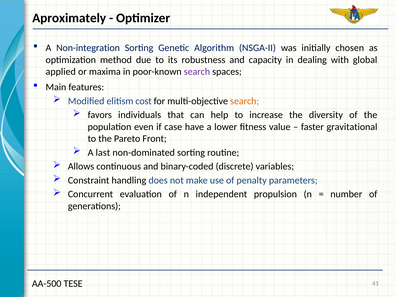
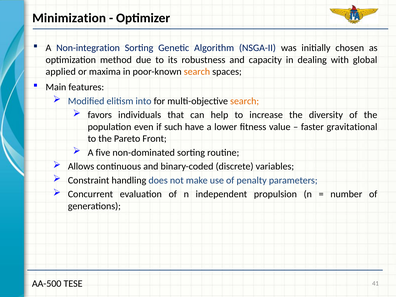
Aproximately: Aproximately -> Minimization (69, 18)
search colour: purple -> orange (197, 72)
cost: cost -> into (143, 101)
case: case -> such (173, 127)
last: last -> five (103, 153)
